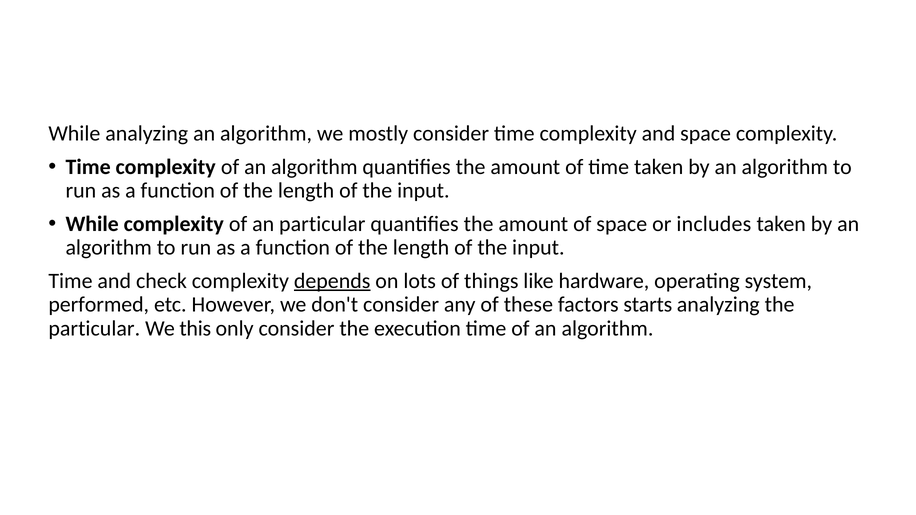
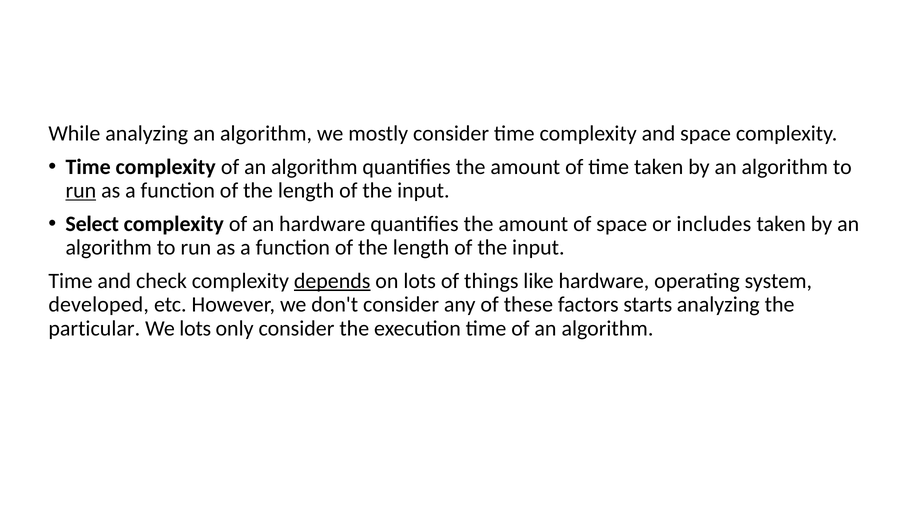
run underline: none -> present (81, 191)
While: While -> Select (92, 224)
an particular: particular -> hardware (322, 224)
performed: performed -> developed (99, 305)
We this: this -> lots (195, 328)
